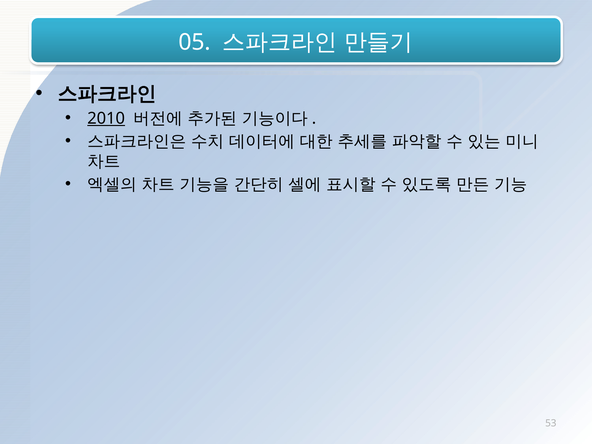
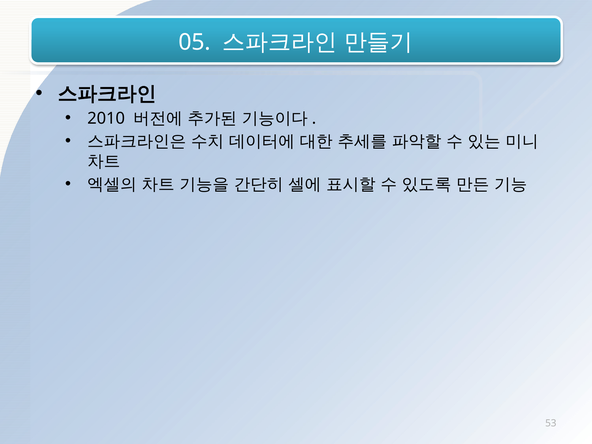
2010 underline: present -> none (106, 118)
